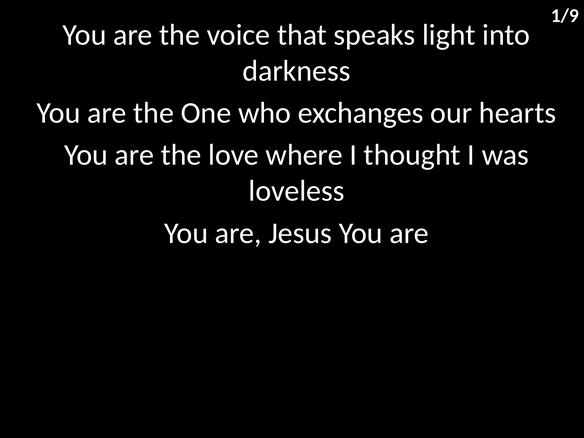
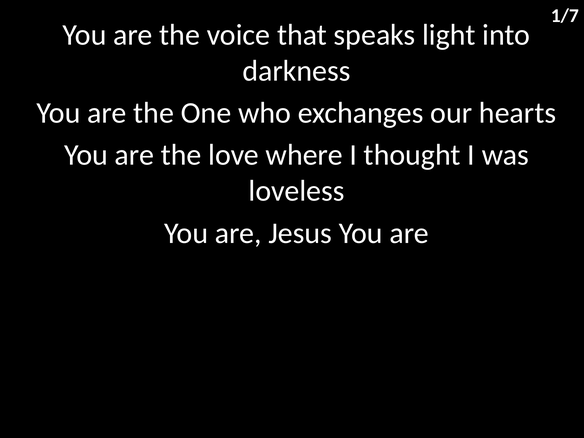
1/9: 1/9 -> 1/7 (565, 16)
